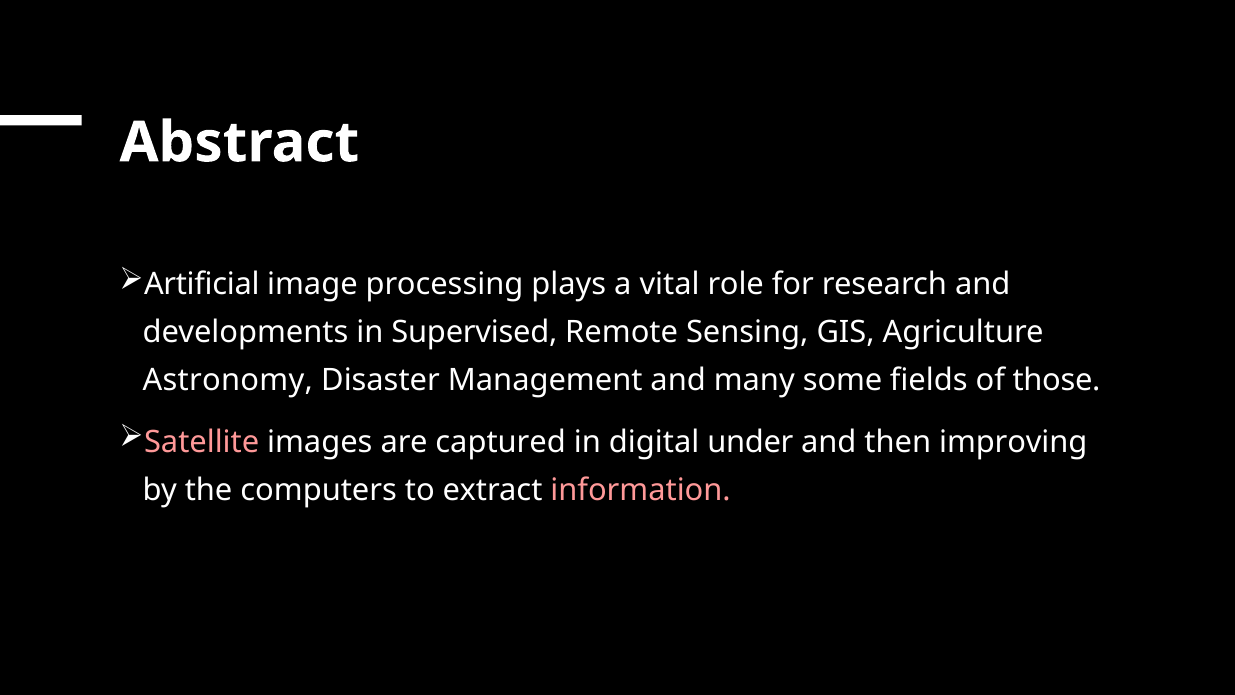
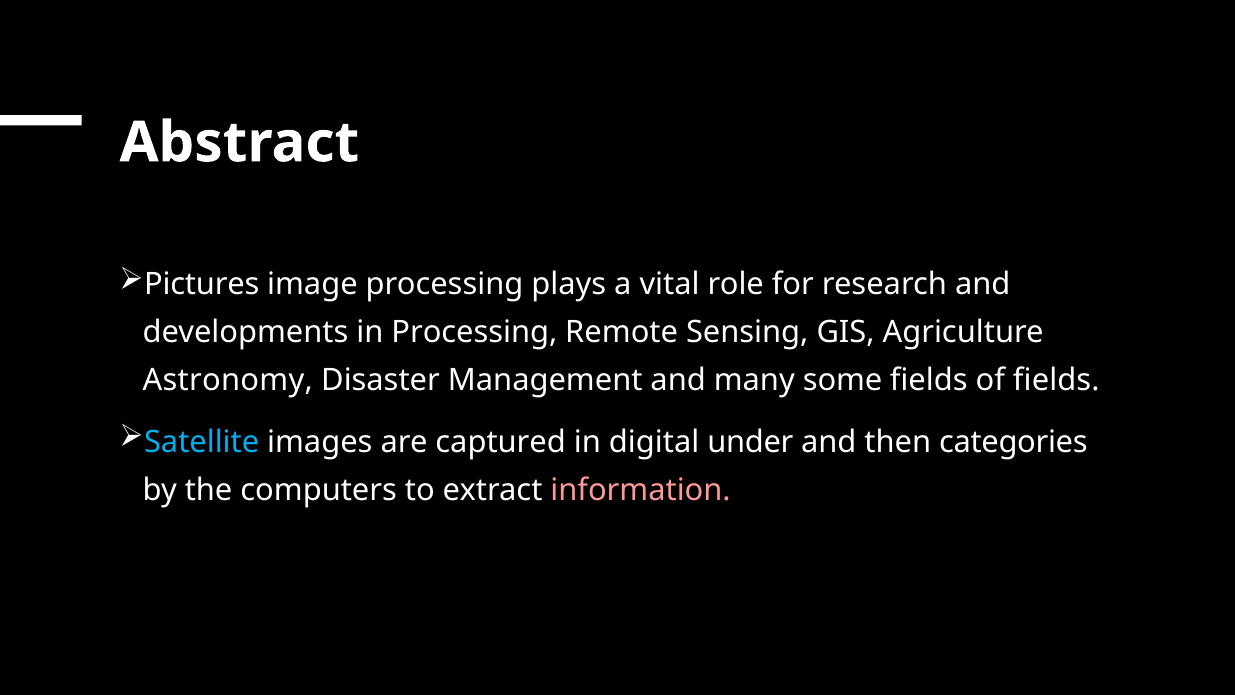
Artificial: Artificial -> Pictures (202, 284)
in Supervised: Supervised -> Processing (474, 332)
of those: those -> fields (1056, 381)
Satellite colour: pink -> light blue (202, 442)
improving: improving -> categories (1013, 442)
